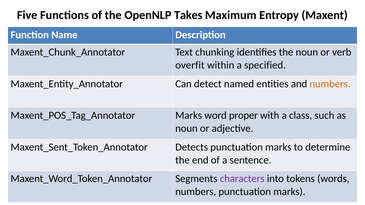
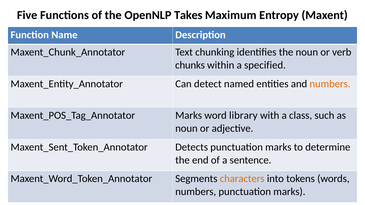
overfit: overfit -> chunks (190, 65)
proper: proper -> library (243, 116)
characters colour: purple -> orange (242, 179)
